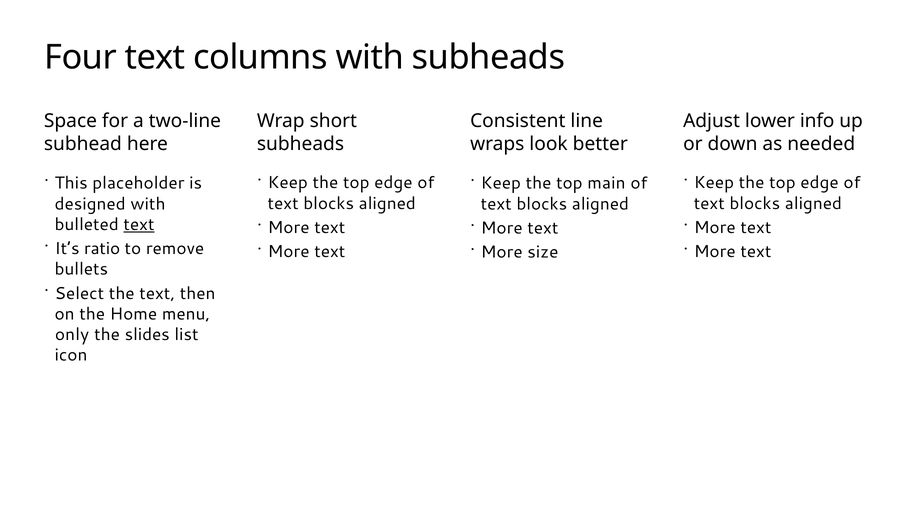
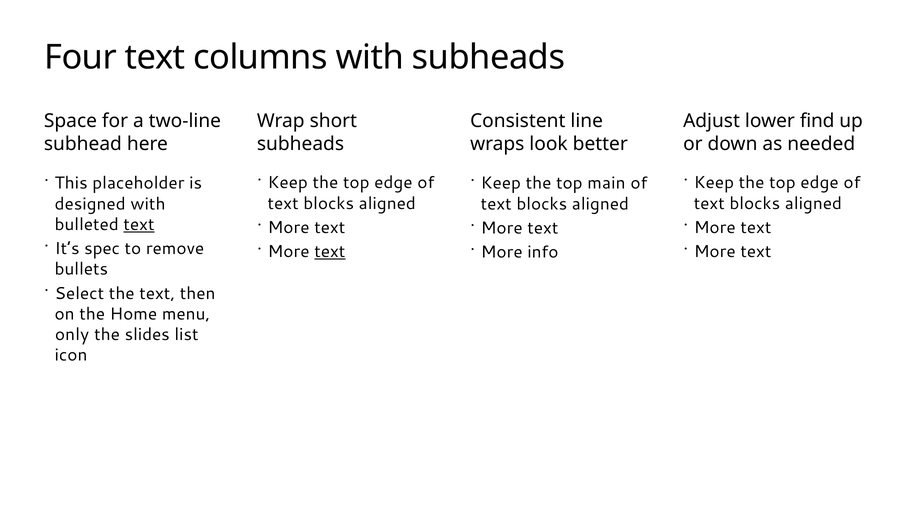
info: info -> find (817, 121)
ratio: ratio -> spec (102, 249)
text underline: none -> present (330, 252)
size: size -> info (543, 252)
